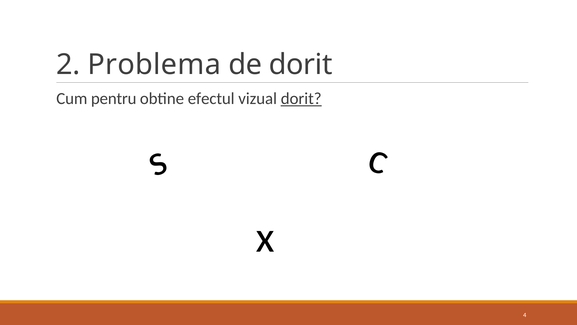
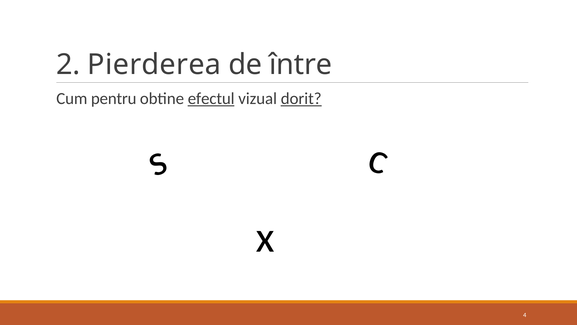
Problema: Problema -> Pierderea (154, 65)
de dorit: dorit -> între (301, 65)
efectul underline: none -> present (211, 98)
